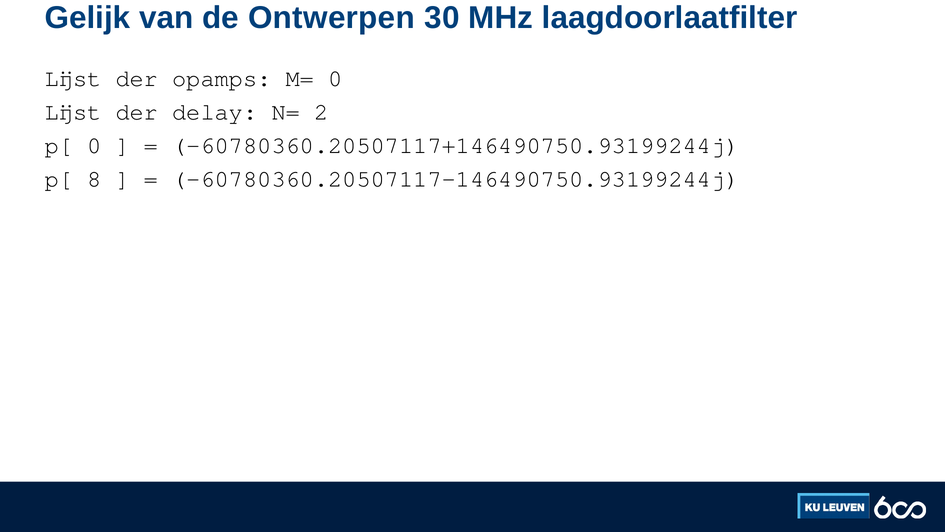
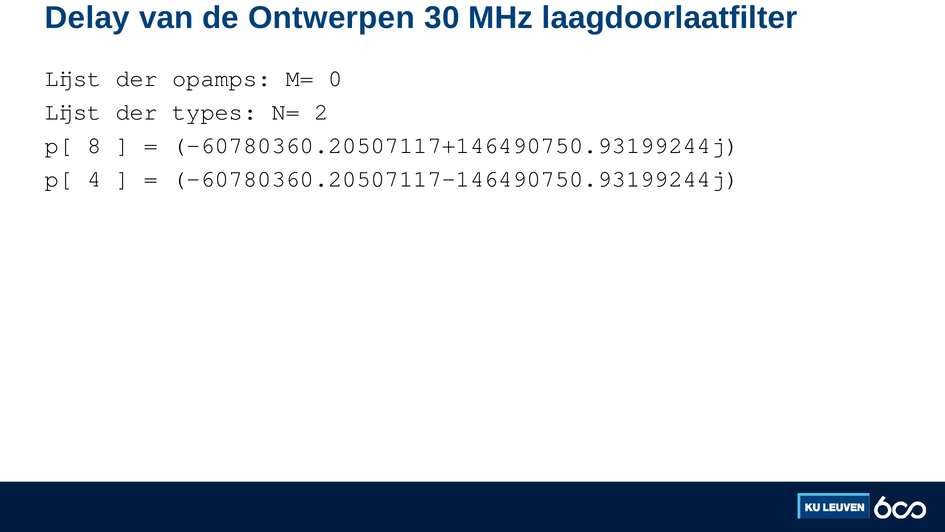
Gelijk: Gelijk -> Delay (87, 18)
delay: delay -> types (215, 112)
p[ 0: 0 -> 8 (94, 145)
8: 8 -> 4 (94, 179)
